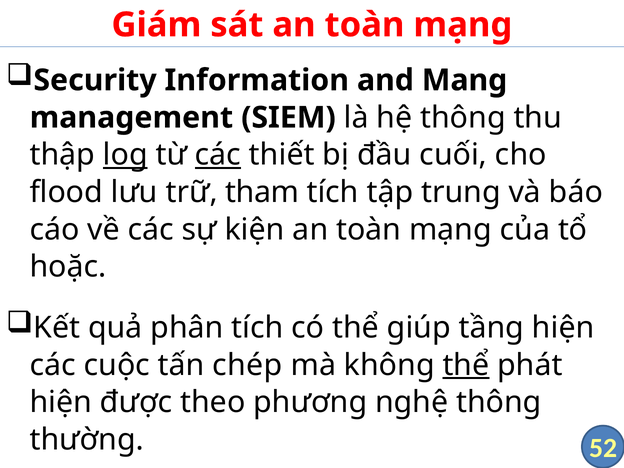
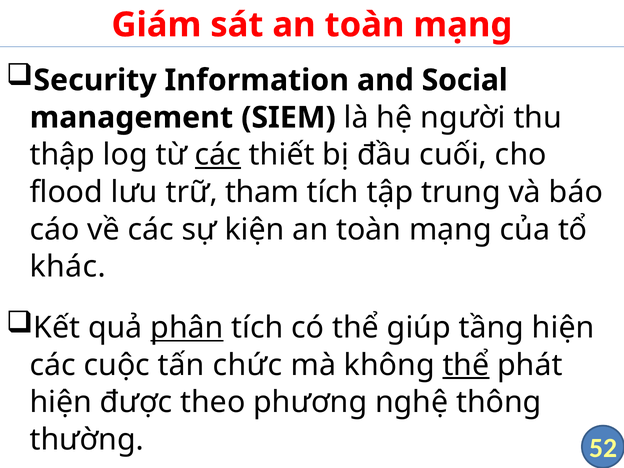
Mang: Mang -> Social (465, 80)
hệ thông: thông -> người (463, 118)
log underline: present -> none (125, 155)
hoặc: hoặc -> khác (68, 267)
phân underline: none -> present (187, 328)
chép: chép -> chức (247, 365)
